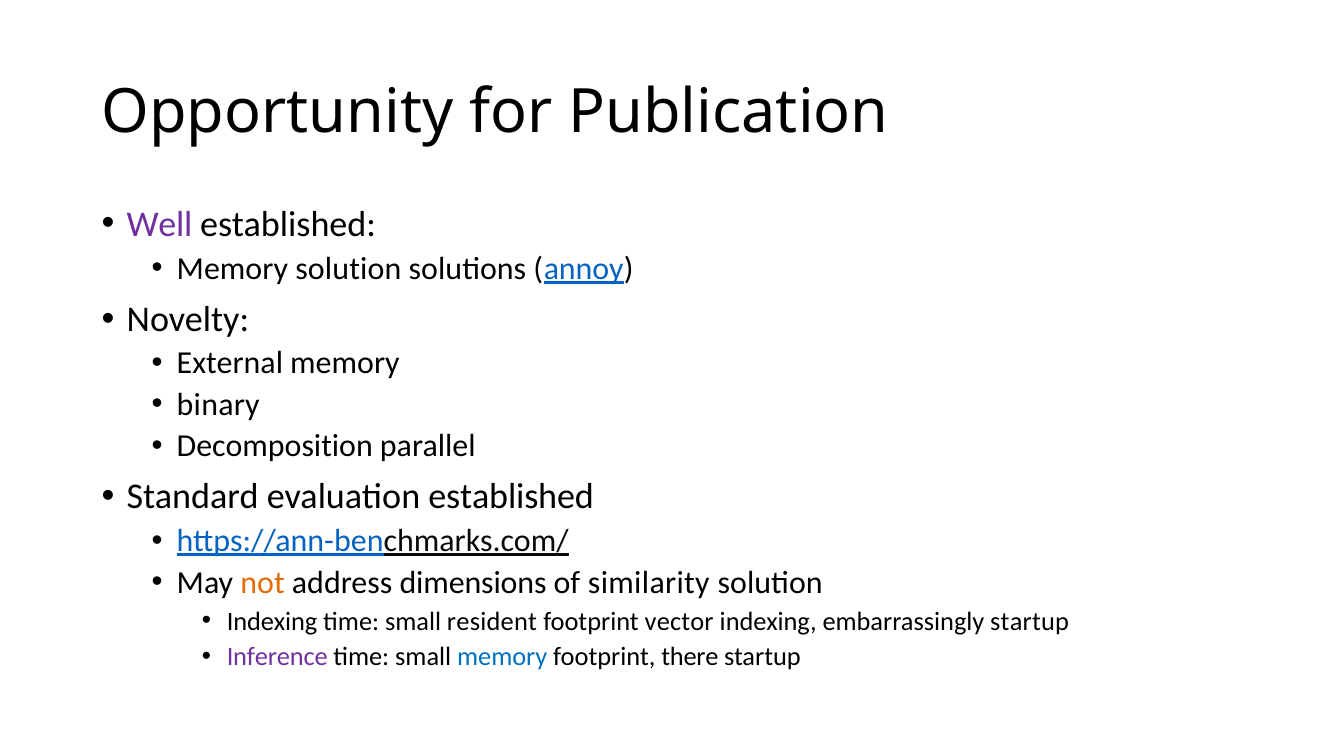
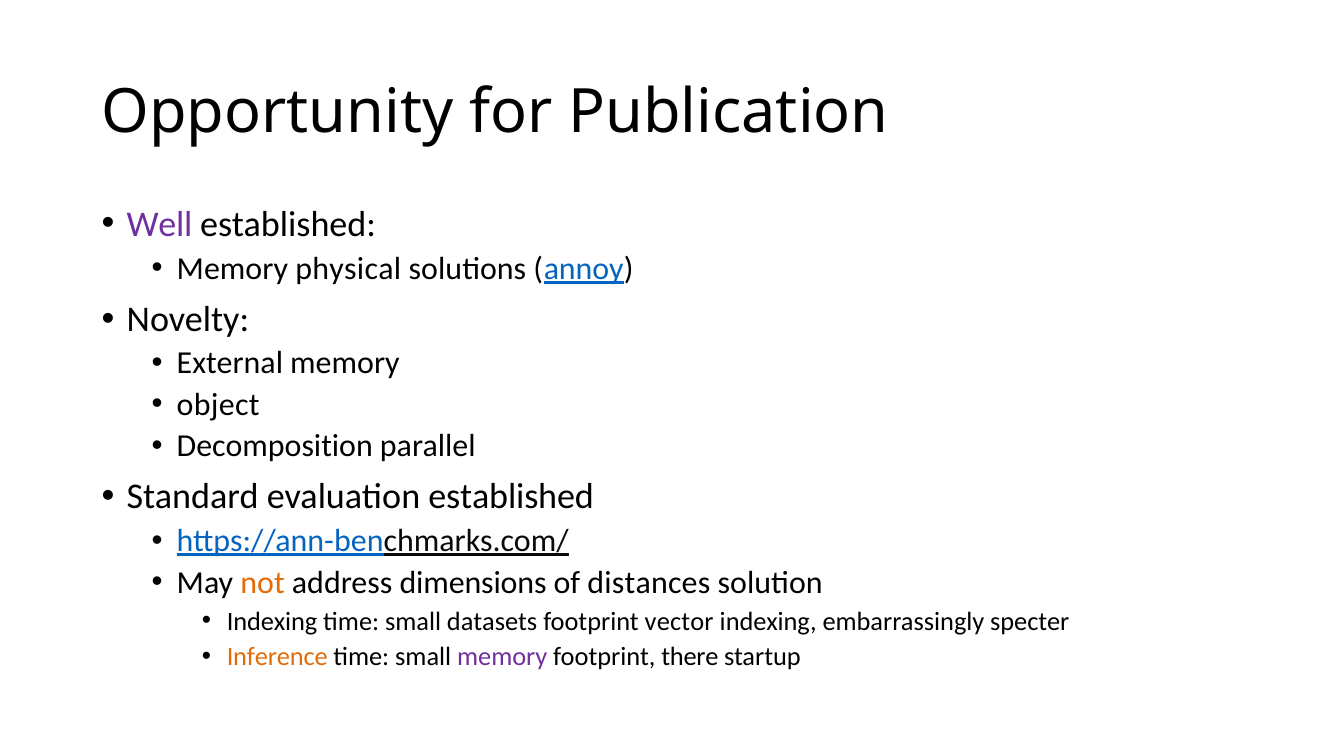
Memory solution: solution -> physical (348, 268)
binary: binary -> object (218, 404)
similarity: similarity -> distances (649, 582)
resident: resident -> datasets (492, 621)
embarrassingly startup: startup -> specter (1030, 621)
Inference colour: purple -> orange (277, 656)
memory colour: blue -> purple (502, 656)
